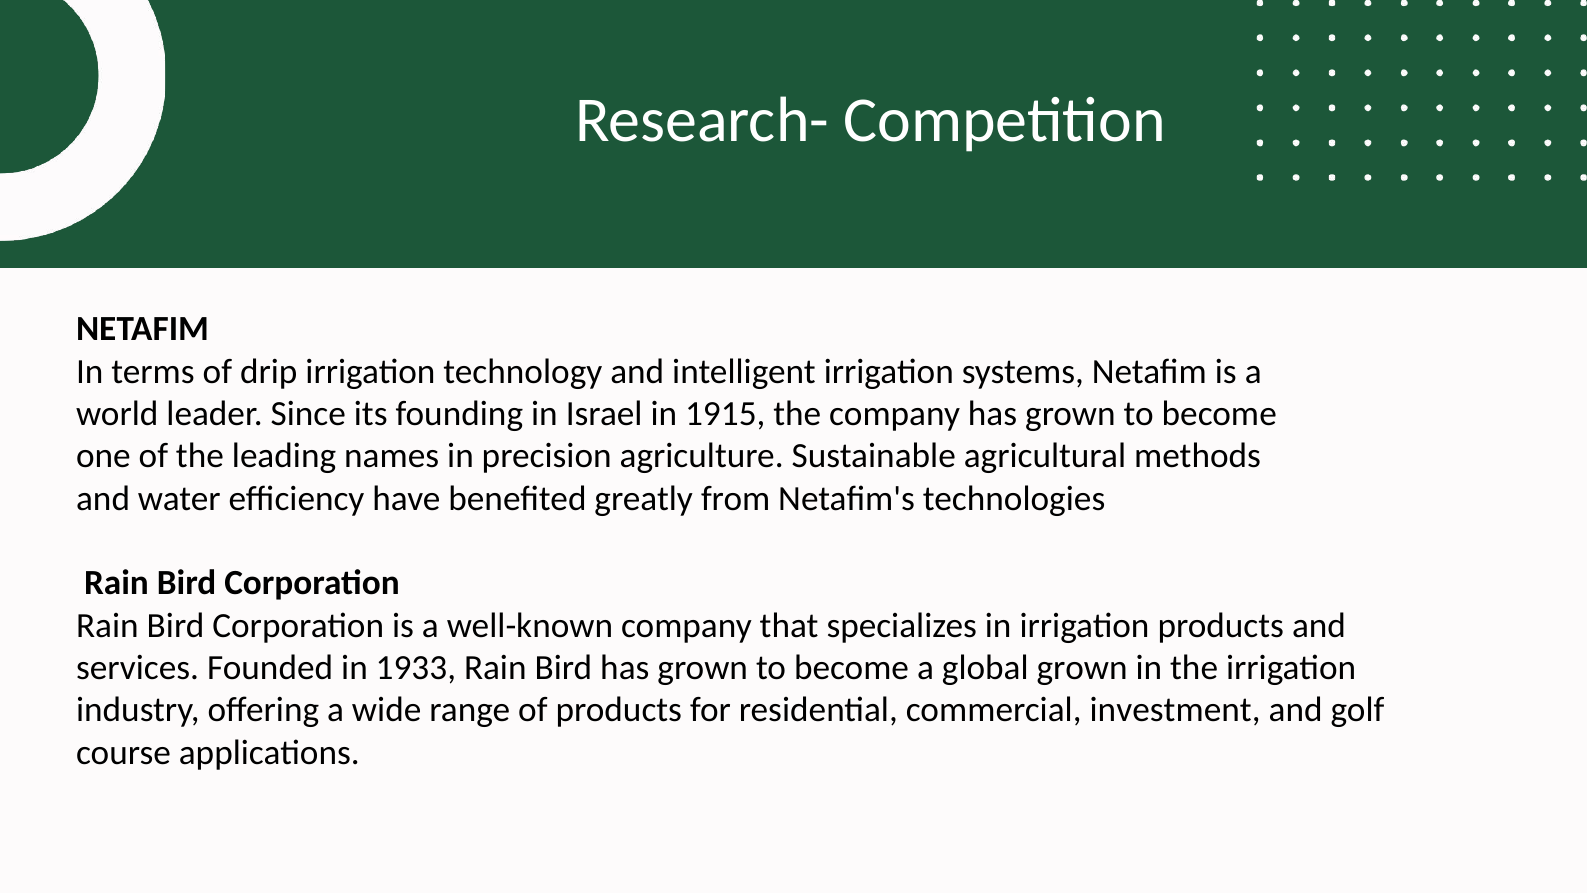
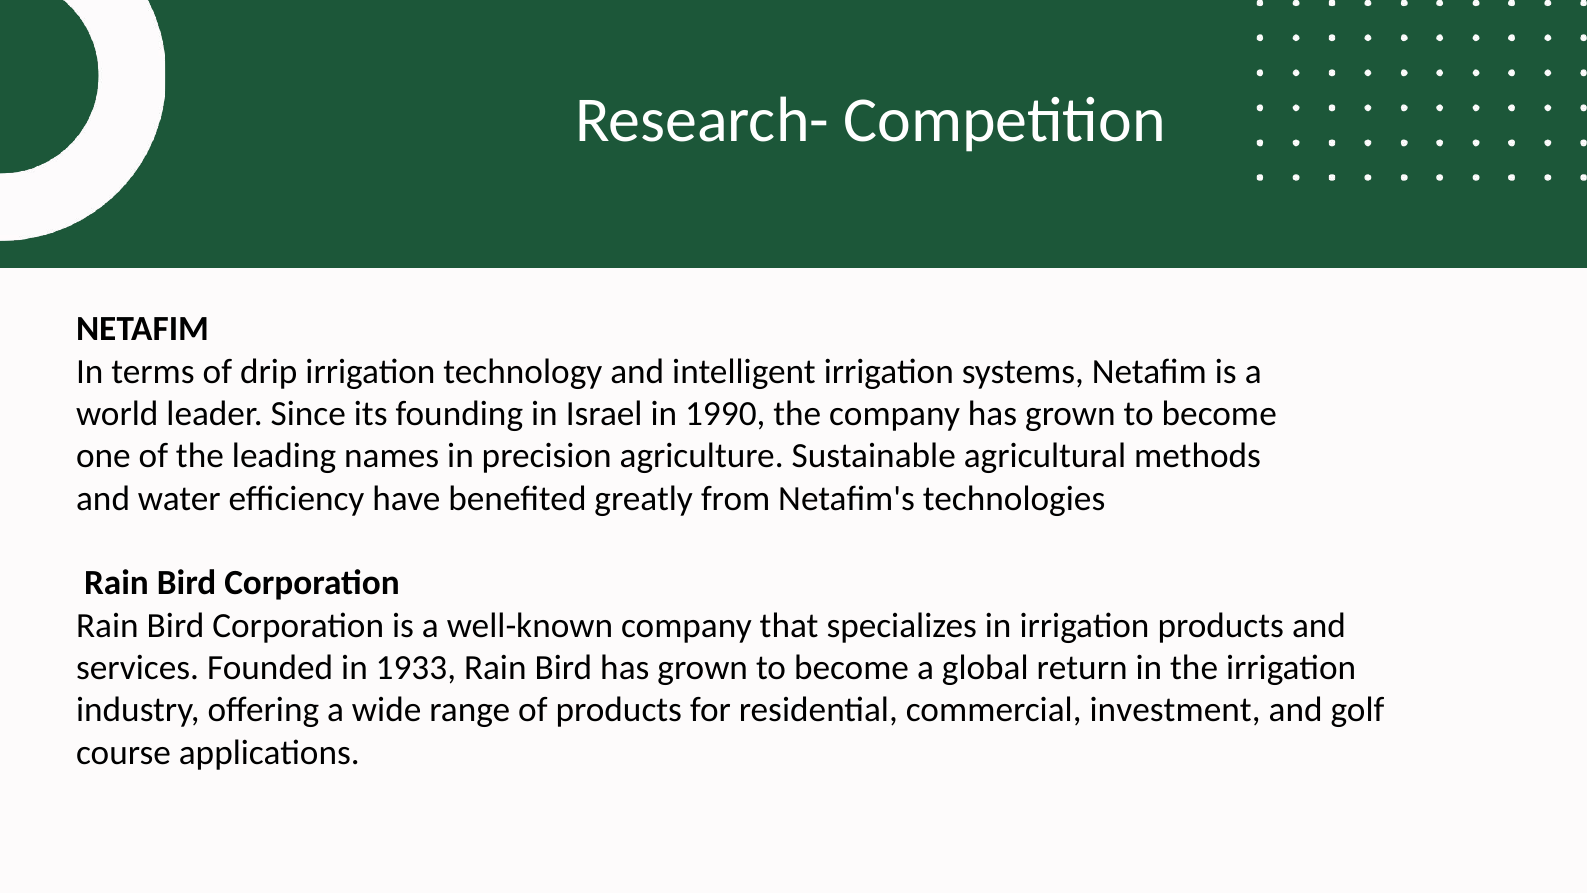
1915: 1915 -> 1990 (725, 414)
global grown: grown -> return (1082, 668)
